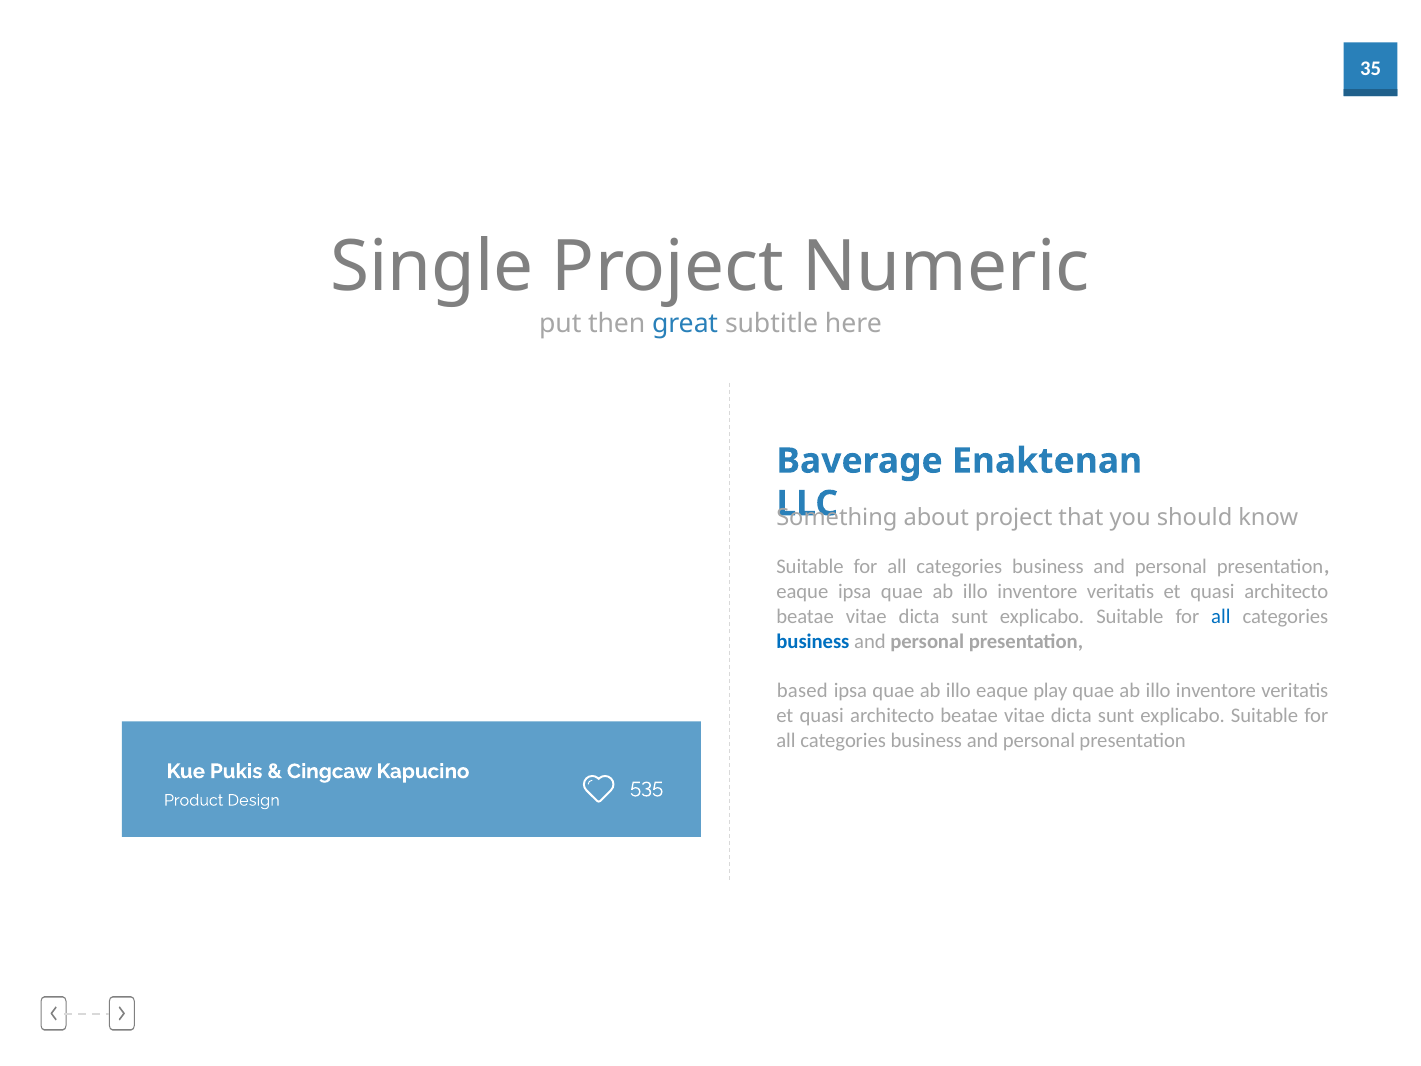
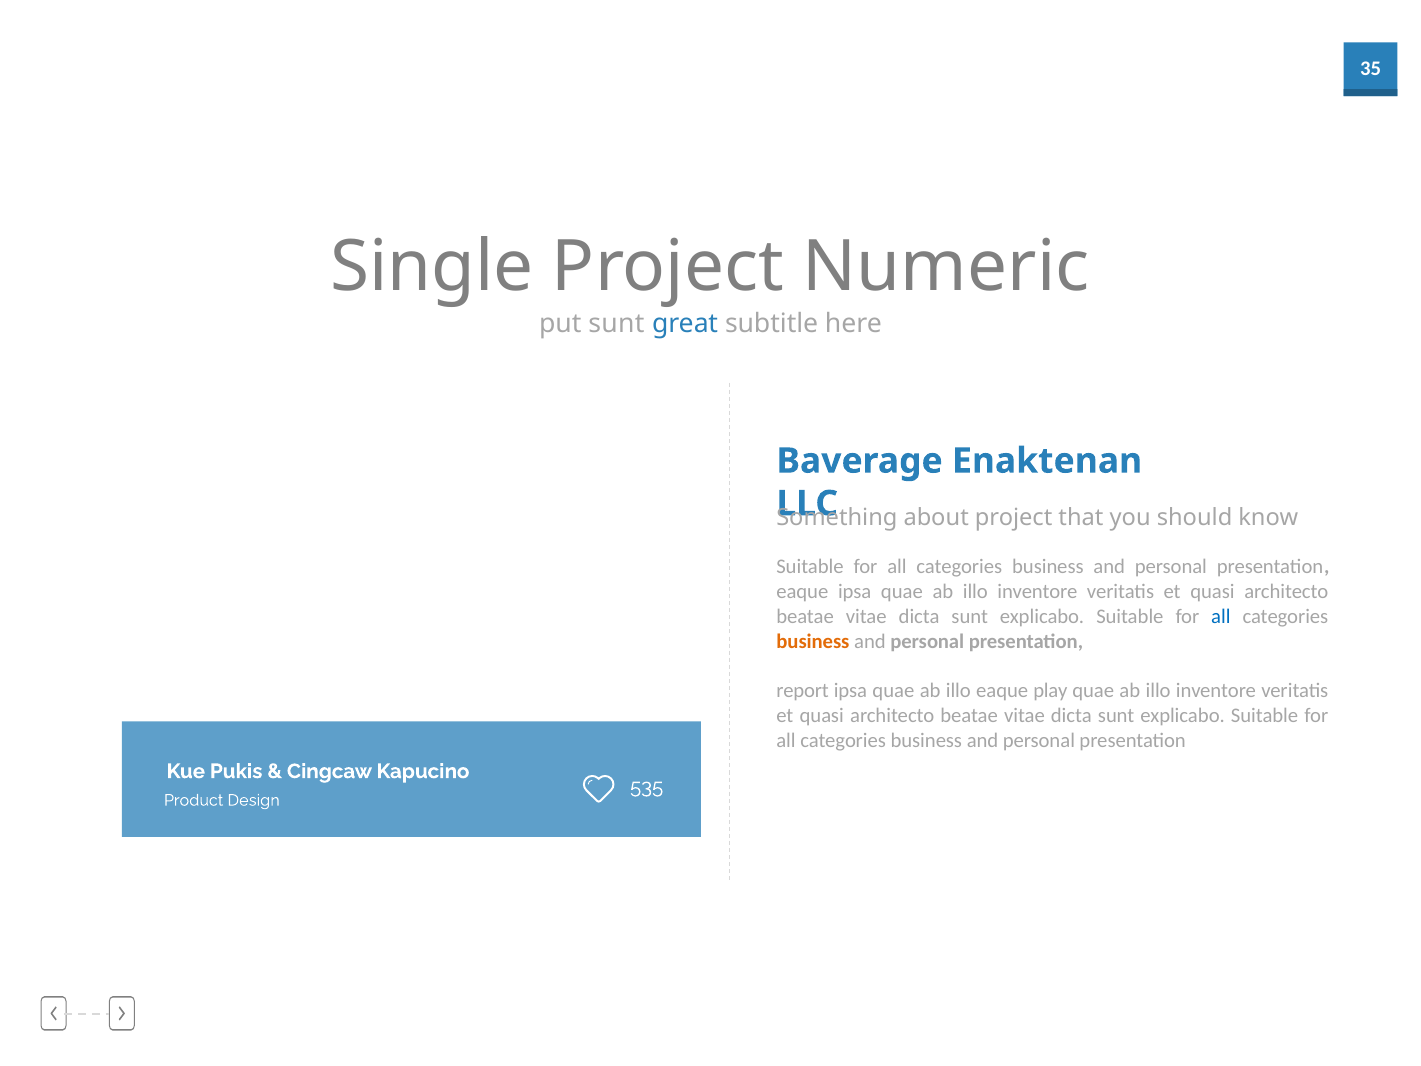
put then: then -> sunt (617, 323)
business colour: blue -> orange (813, 641)
based: based -> report (803, 691)
